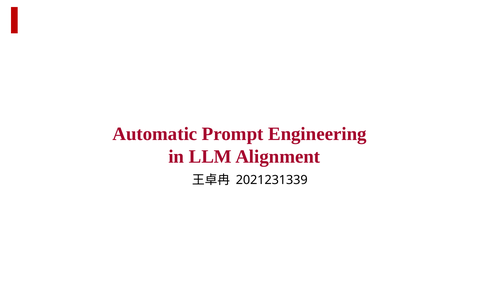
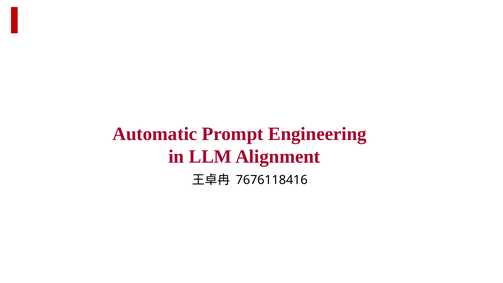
2021231339: 2021231339 -> 7676118416 (272, 180)
